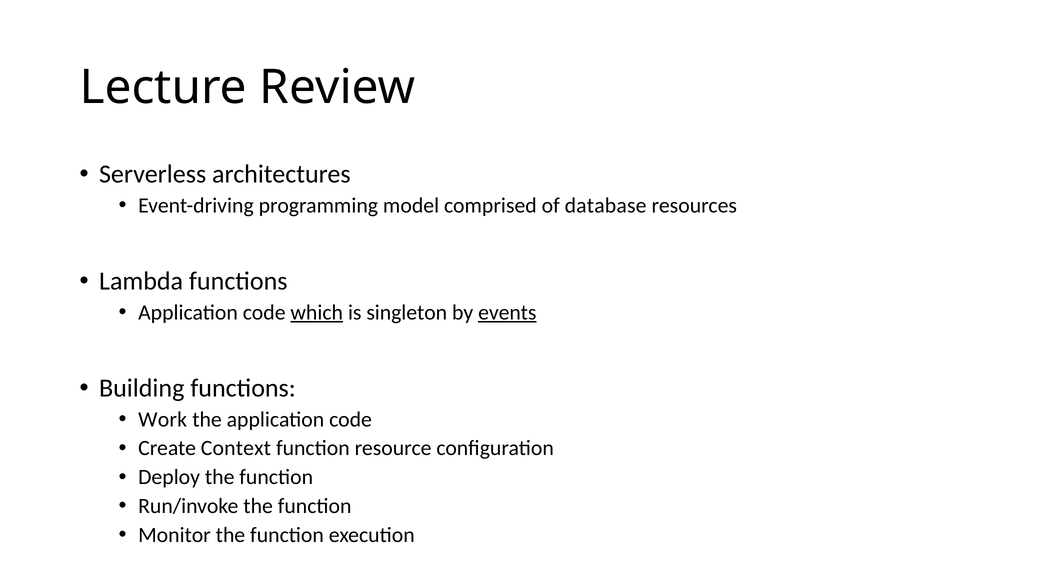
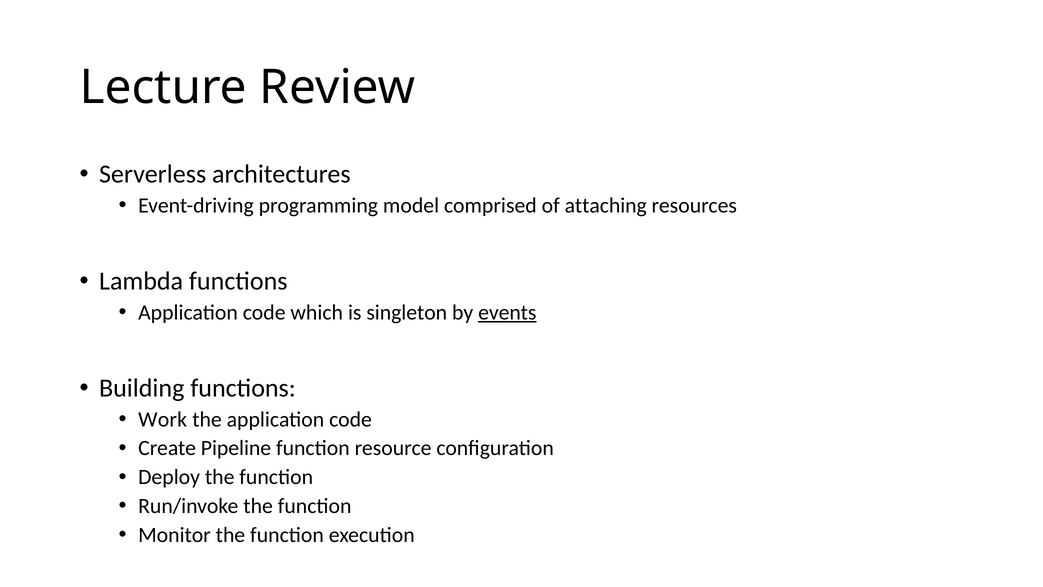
database: database -> attaching (606, 205)
which underline: present -> none (317, 312)
Context: Context -> Pipeline (236, 448)
